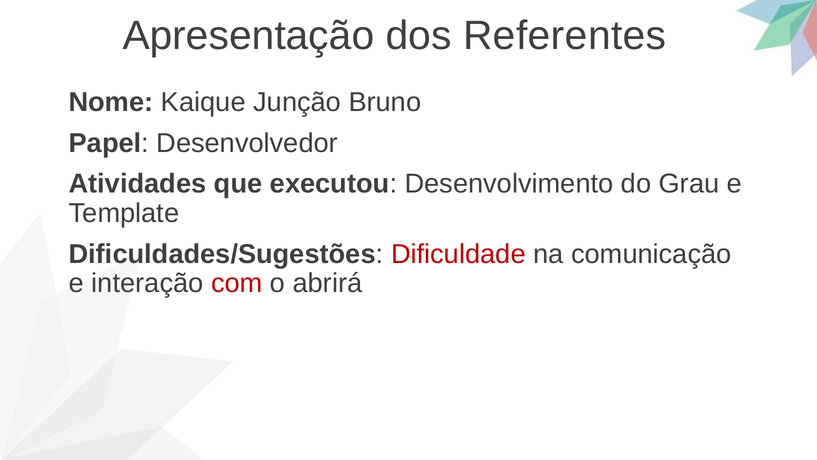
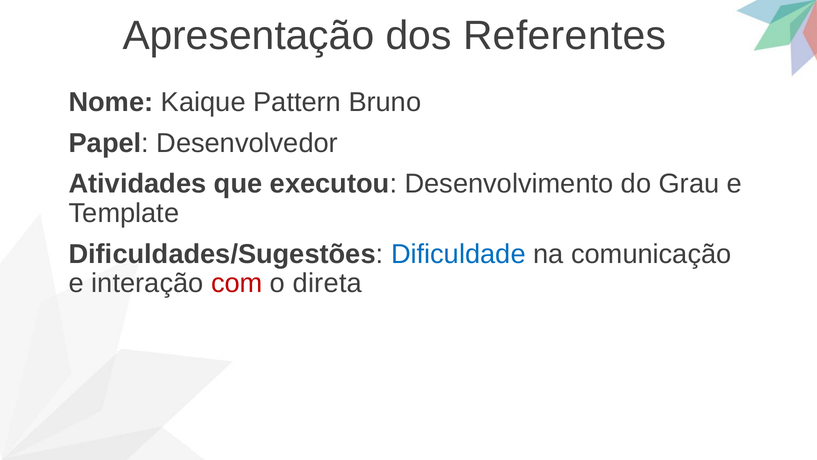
Junção: Junção -> Pattern (297, 102)
Dificuldade colour: red -> blue (458, 254)
abrirá: abrirá -> direta (327, 283)
